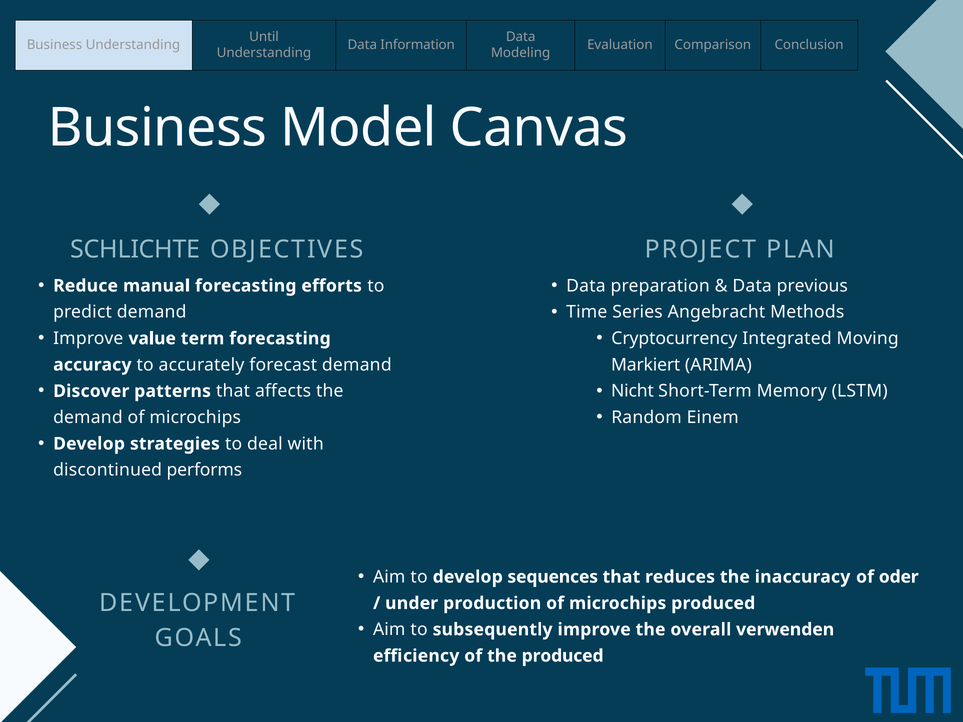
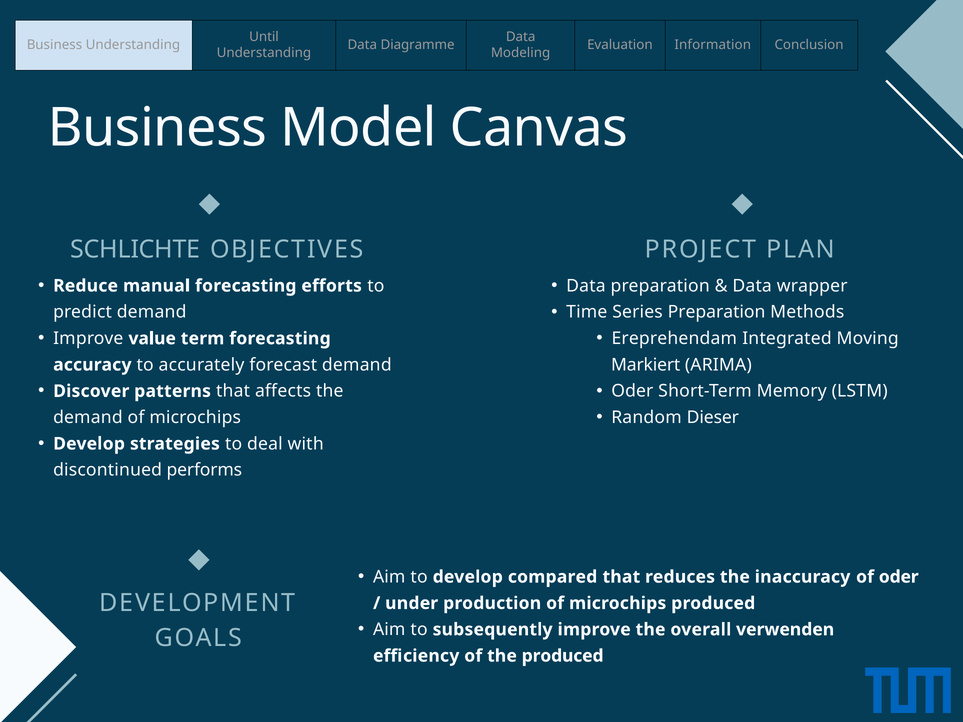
Information: Information -> Diagramme (418, 45)
Comparison: Comparison -> Information (713, 45)
previous: previous -> wrapper (812, 286)
Series Angebracht: Angebracht -> Preparation (717, 312)
Cryptocurrency: Cryptocurrency -> Ereprehendam (674, 339)
Nicht: Nicht -> Oder (632, 391)
Einem: Einem -> Dieser (713, 418)
sequences: sequences -> compared (553, 577)
